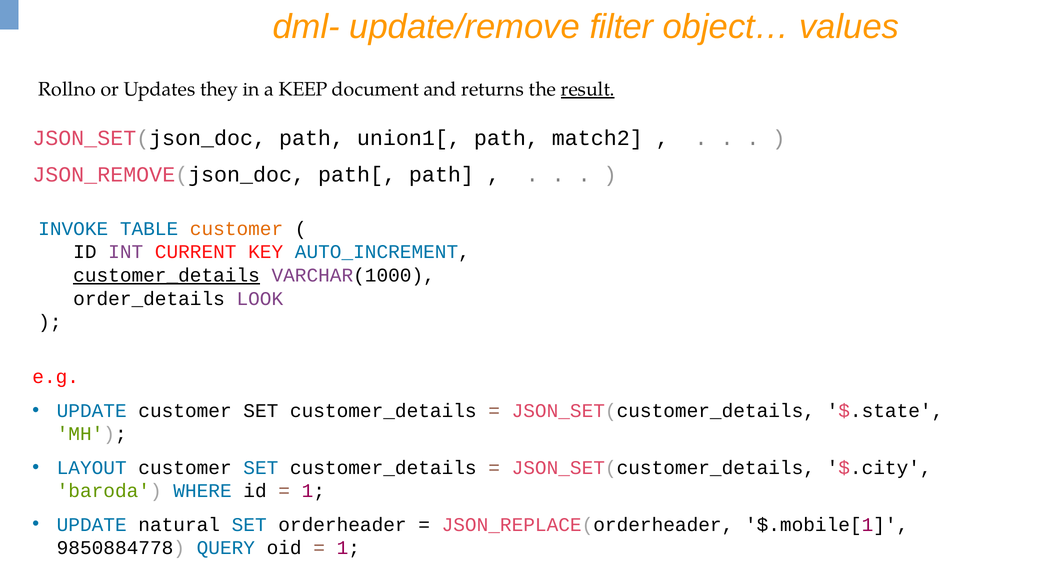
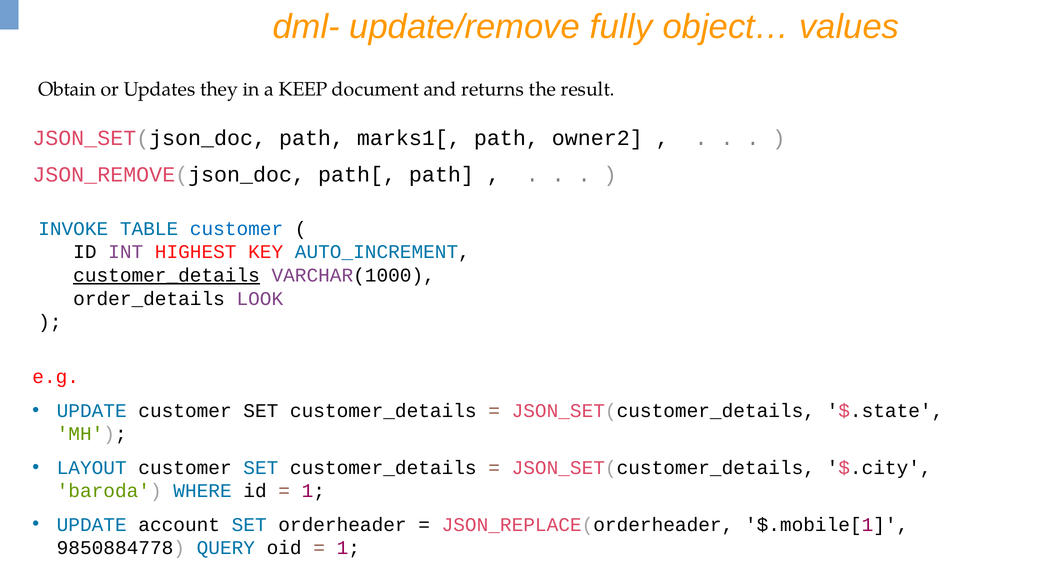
filter: filter -> fully (621, 27)
Rollno: Rollno -> Obtain (67, 89)
result underline: present -> none (588, 89)
union1[: union1[ -> marks1[ (409, 138)
match2: match2 -> owner2 (597, 138)
customer colour: orange -> blue (237, 229)
CURRENT: CURRENT -> HIGHEST (196, 252)
natural: natural -> account (179, 525)
